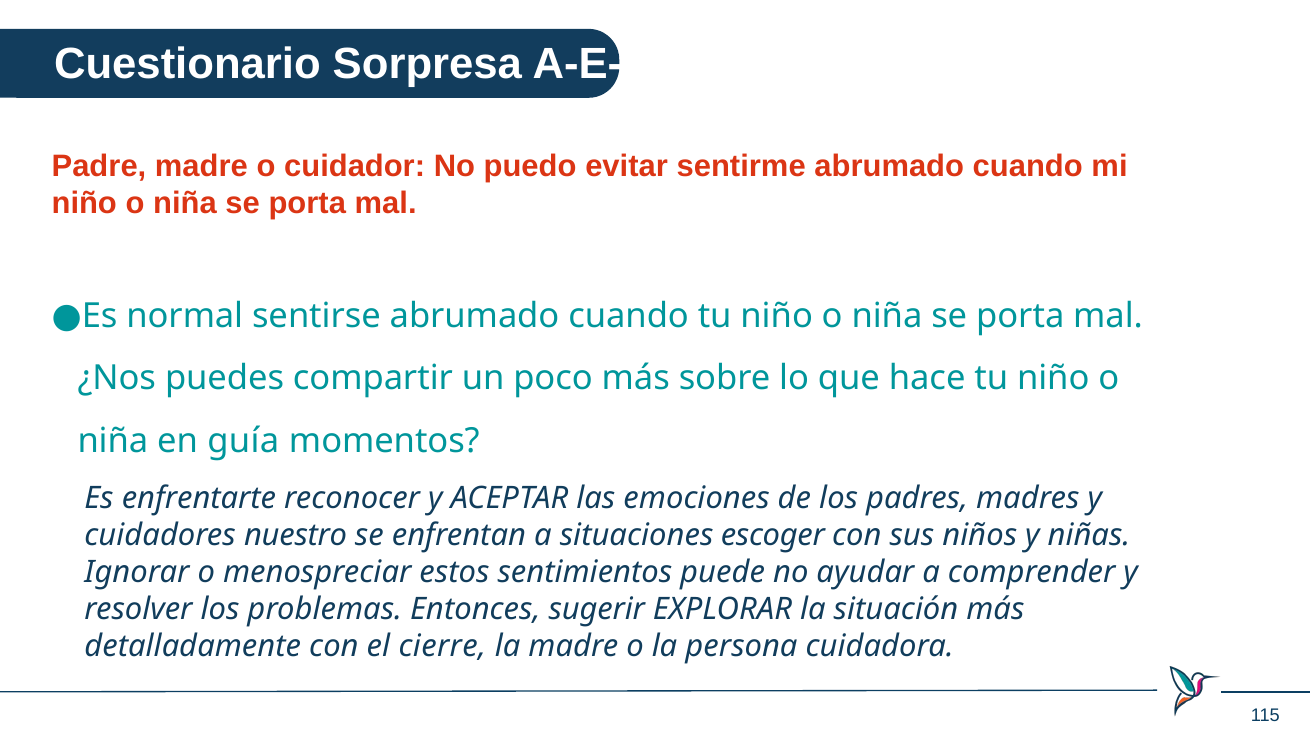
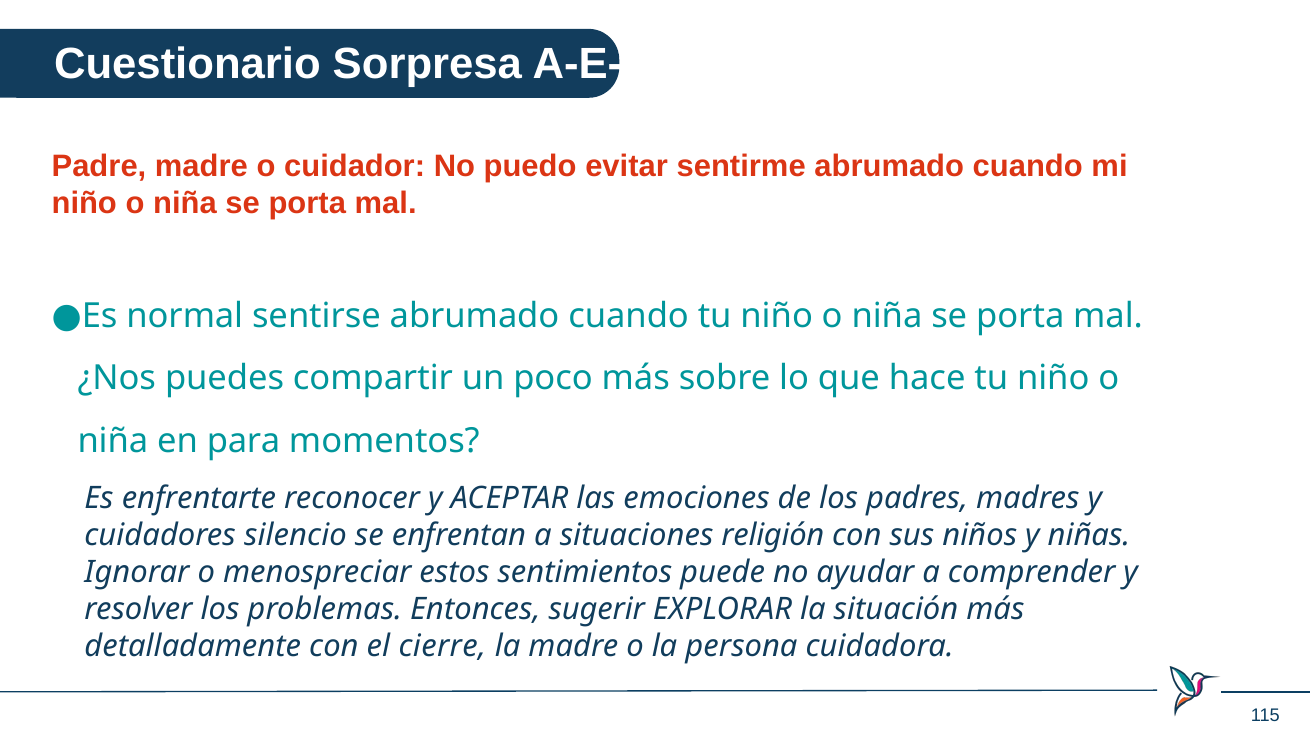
guía: guía -> para (244, 441)
nuestro: nuestro -> silencio (295, 535)
escoger: escoger -> religión (773, 535)
